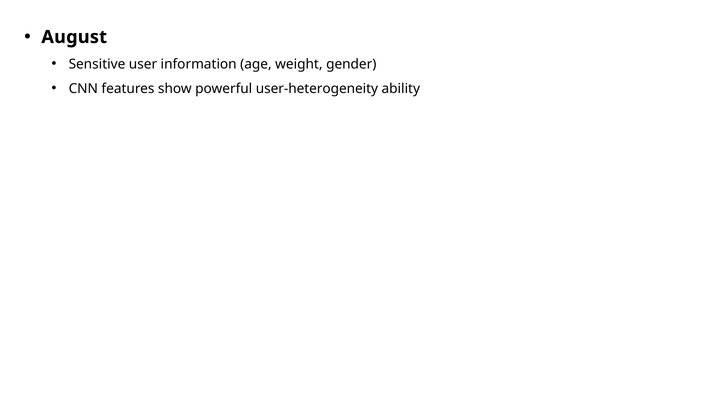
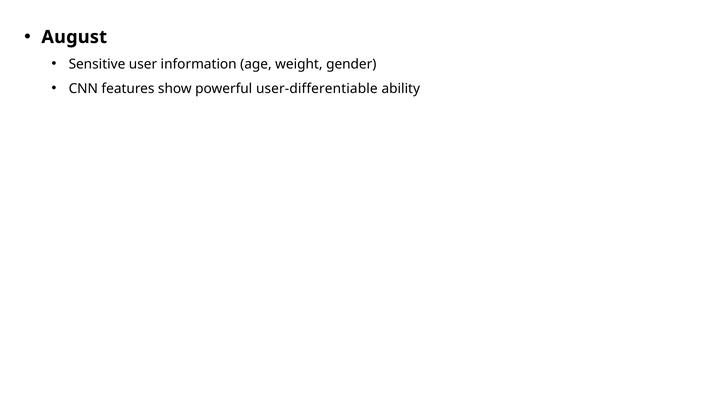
user-heterogeneity: user-heterogeneity -> user-differentiable (317, 89)
